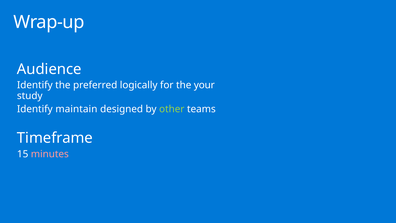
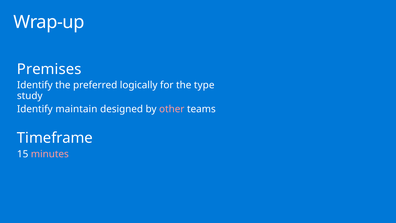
Audience: Audience -> Premises (49, 69)
your: your -> type (204, 85)
other colour: light green -> pink (172, 109)
